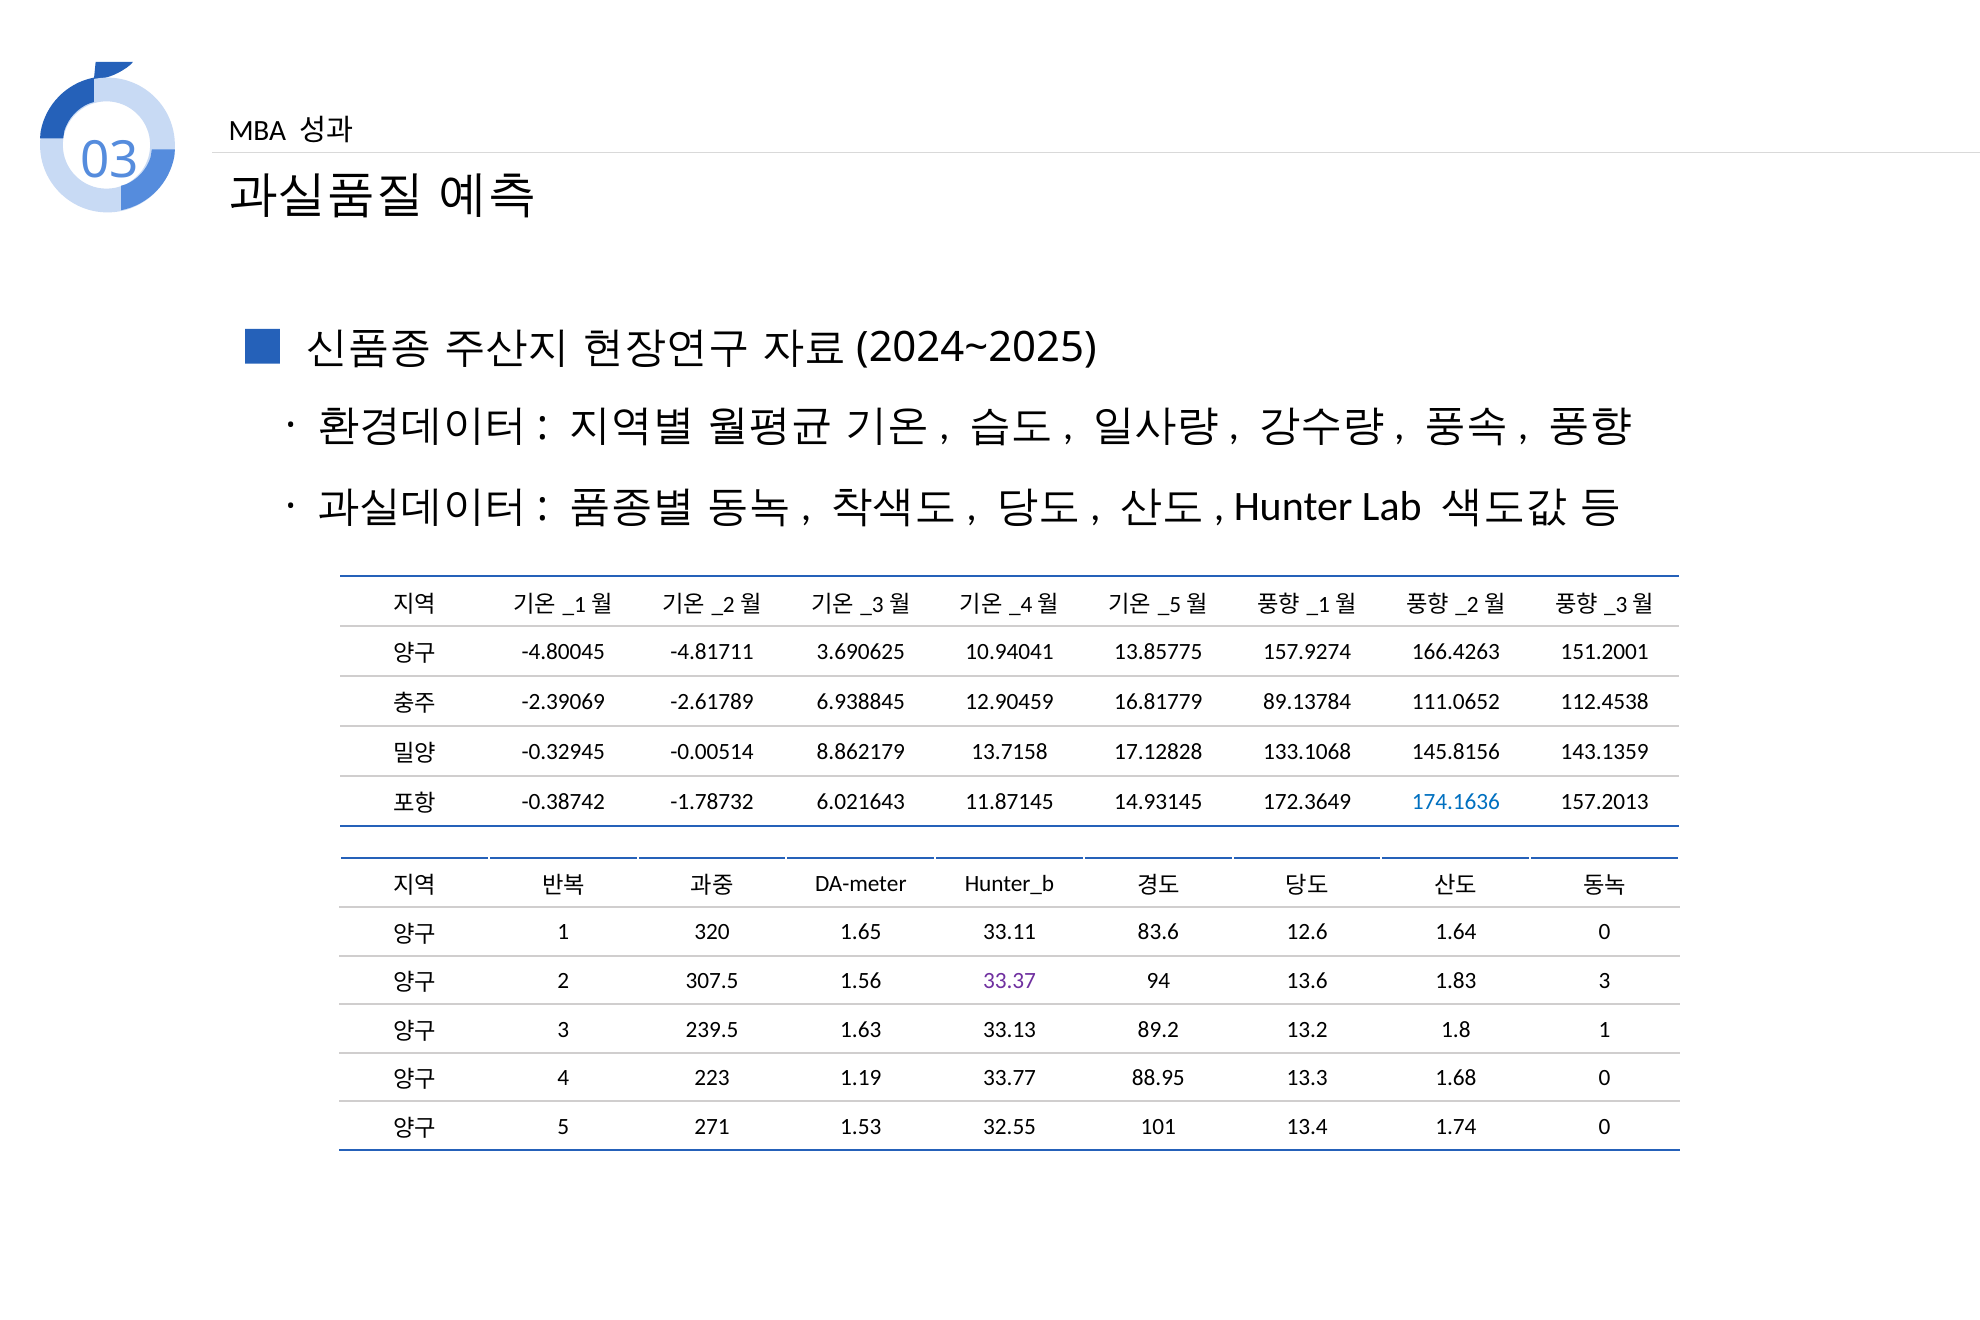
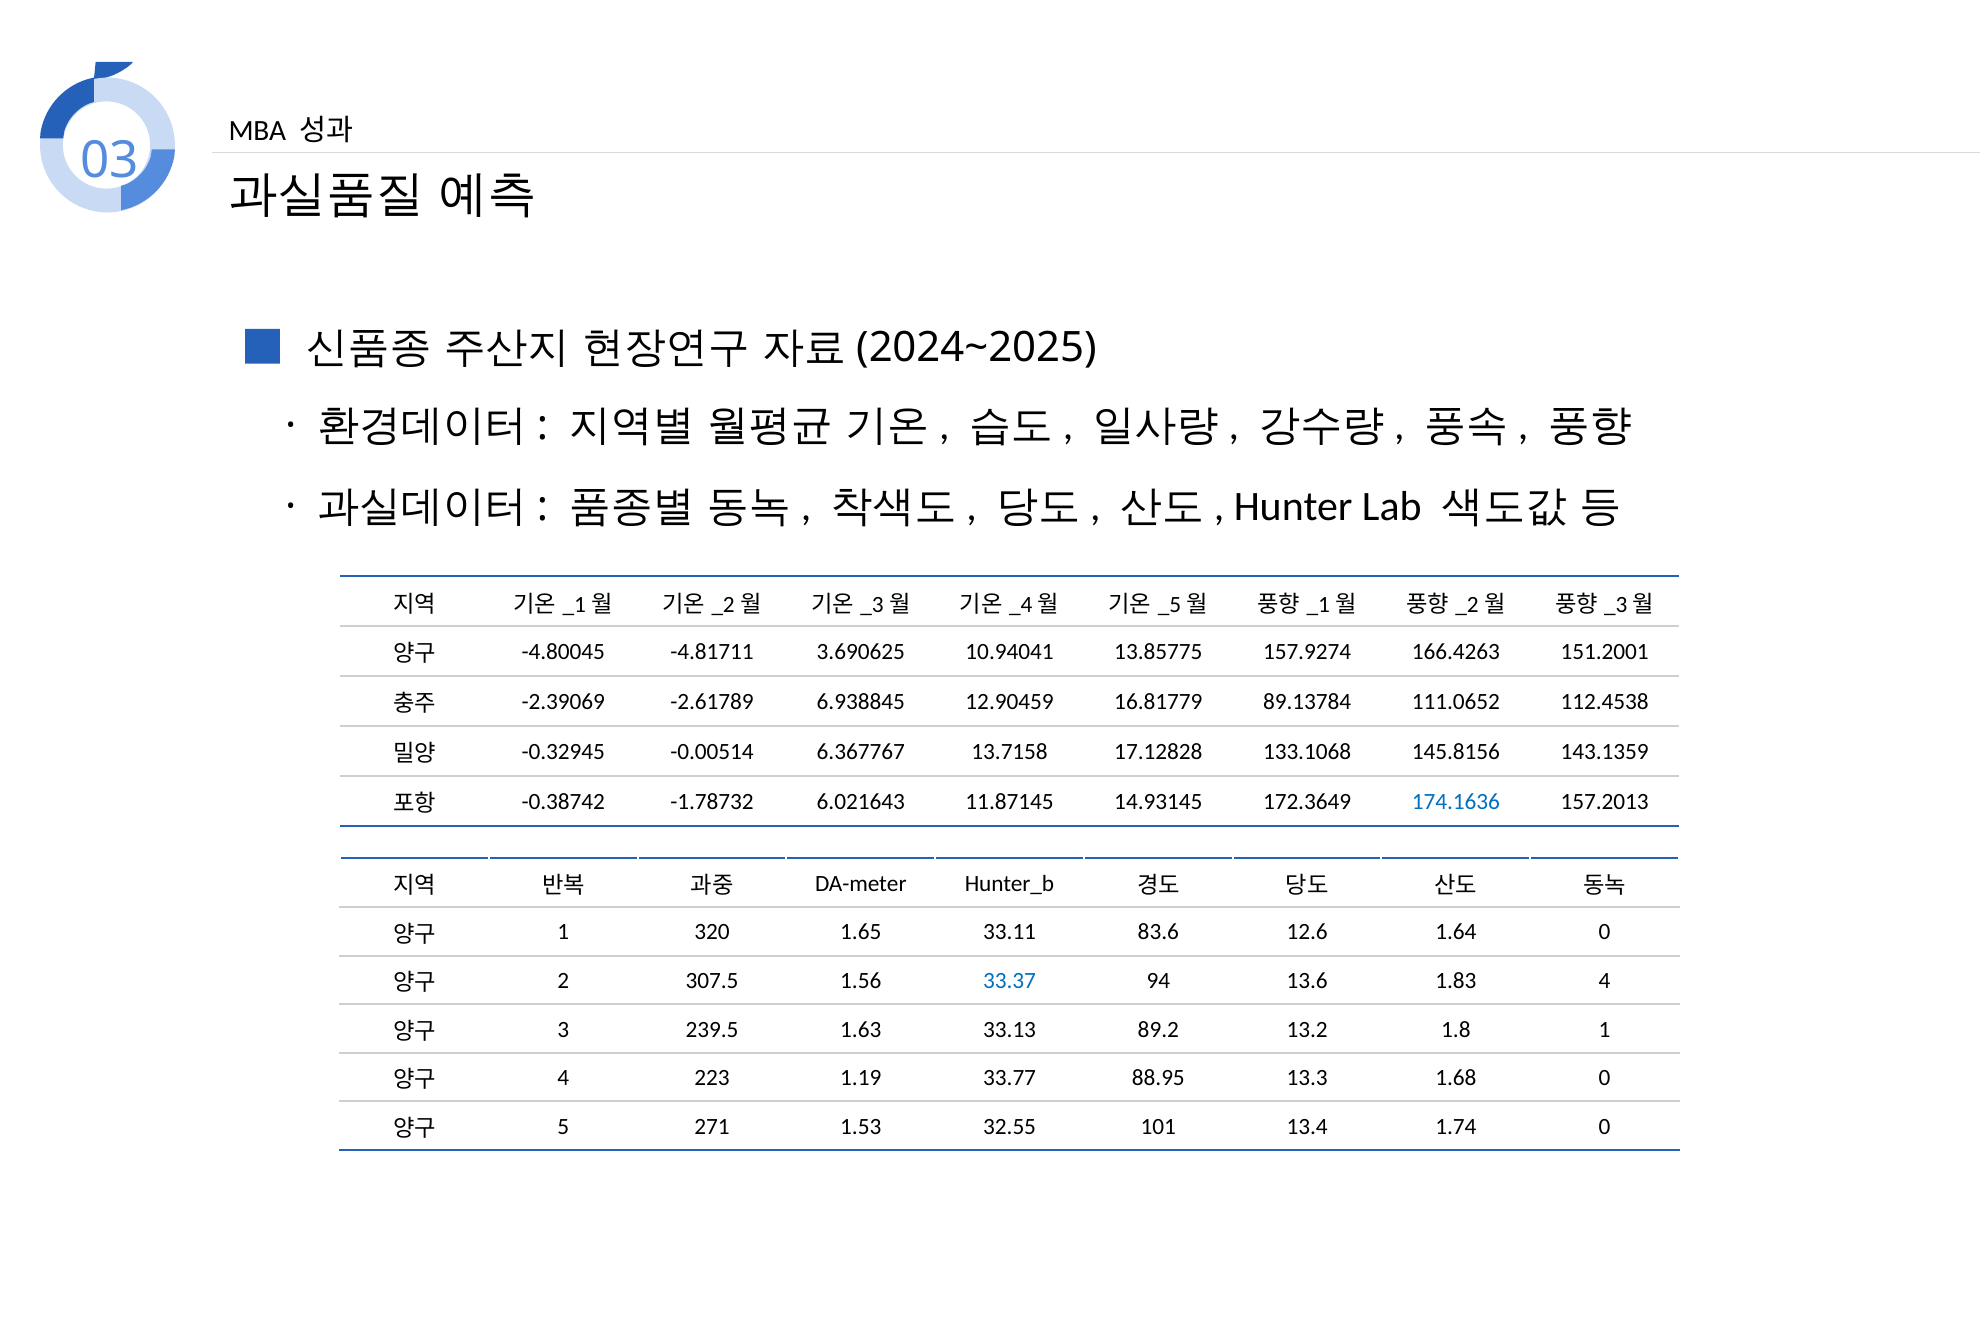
8.862179: 8.862179 -> 6.367767 (861, 752)
33.37 colour: purple -> blue (1010, 981)
1.83 3: 3 -> 4 (1605, 981)
